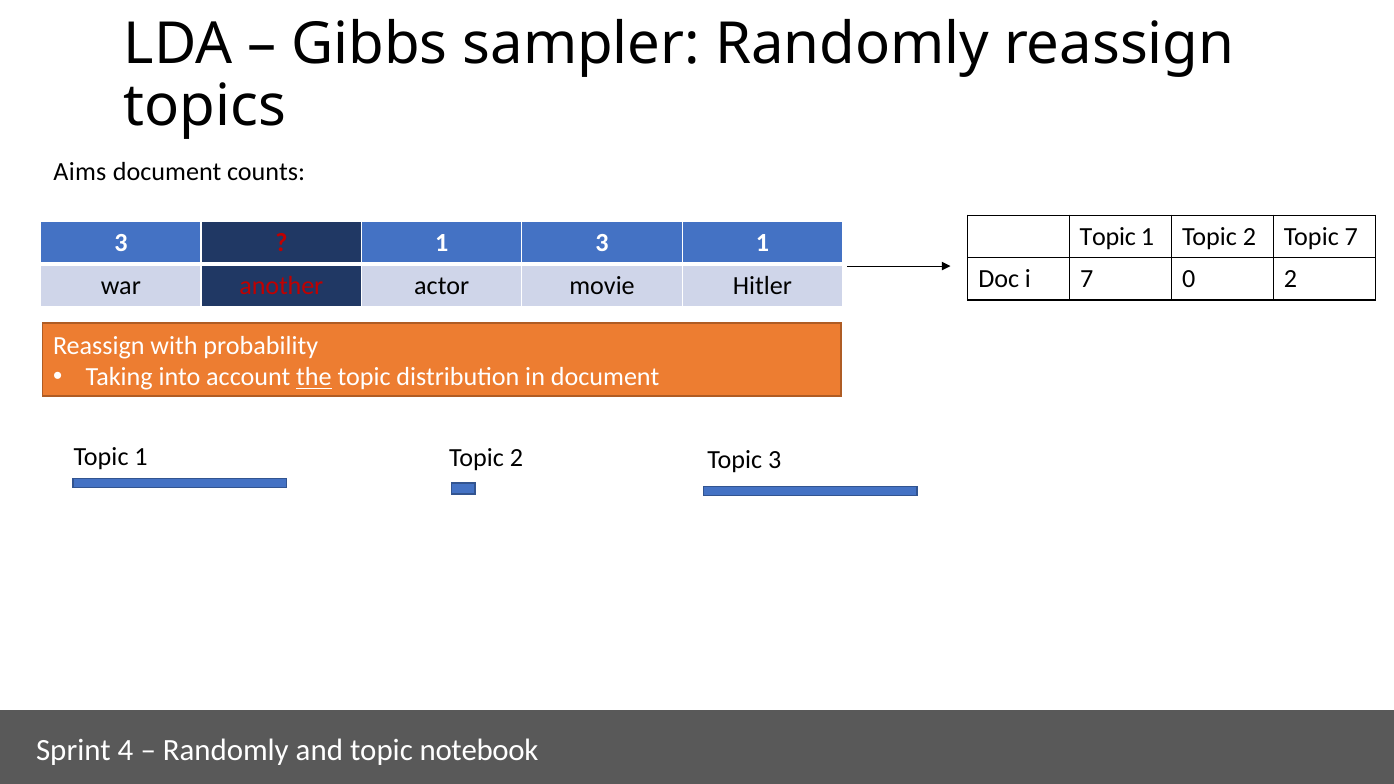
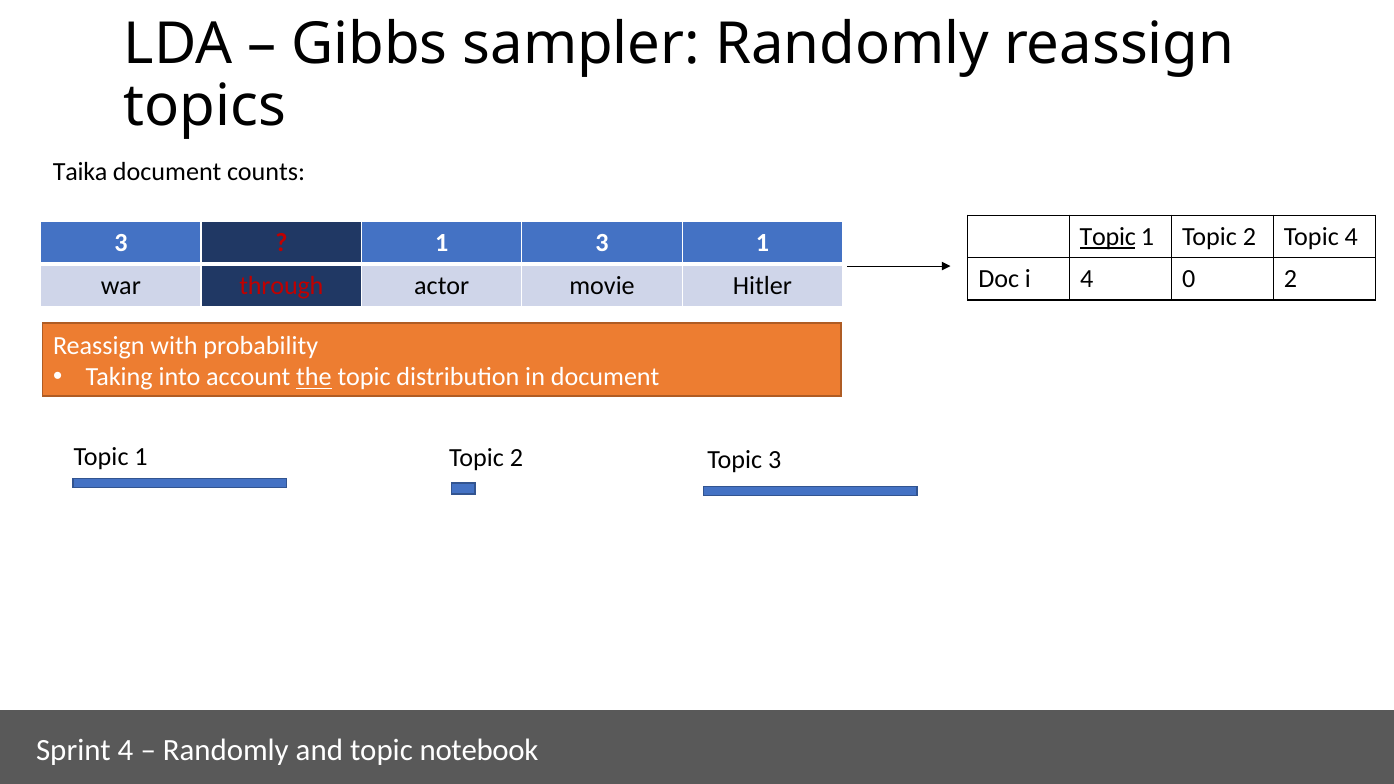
Aims: Aims -> Taika (80, 172)
Topic underline: none -> present (1108, 237)
Topic 7: 7 -> 4 (1351, 237)
i 7: 7 -> 4 (1087, 279)
another: another -> through (281, 286)
